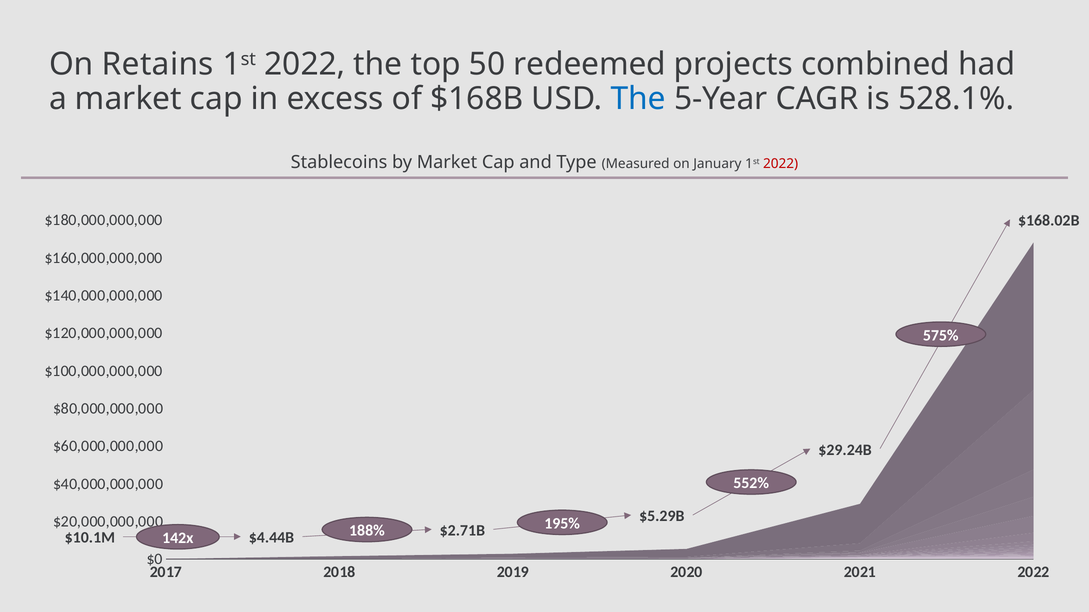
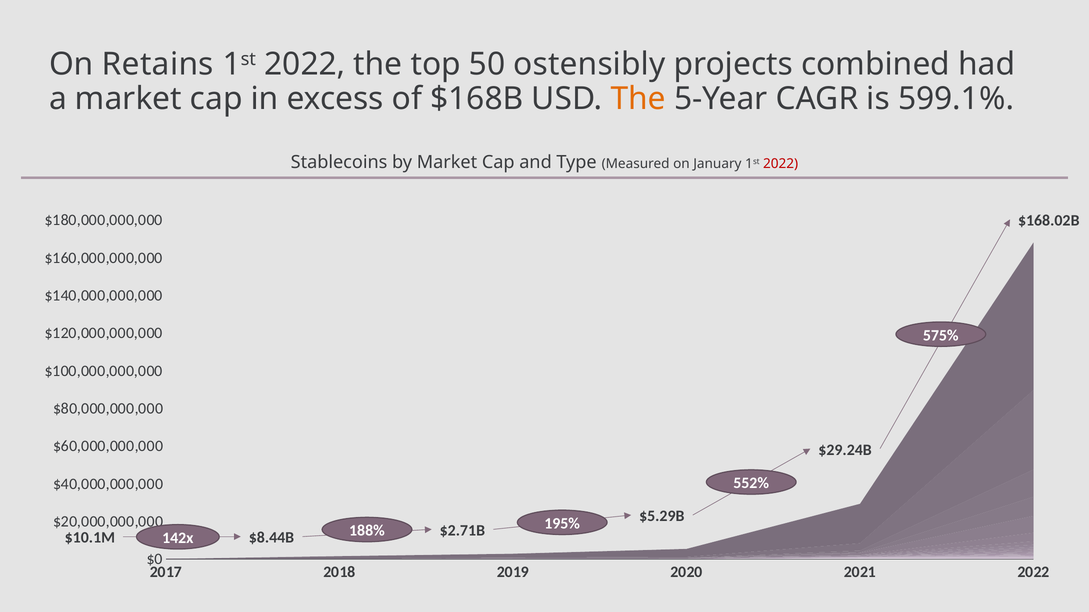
redeemed: redeemed -> ostensibly (589, 64)
The colour: blue -> orange (638, 99)
528.1%: 528.1% -> 599.1% (956, 99)
$4.44B: $4.44B -> $8.44B (271, 538)
